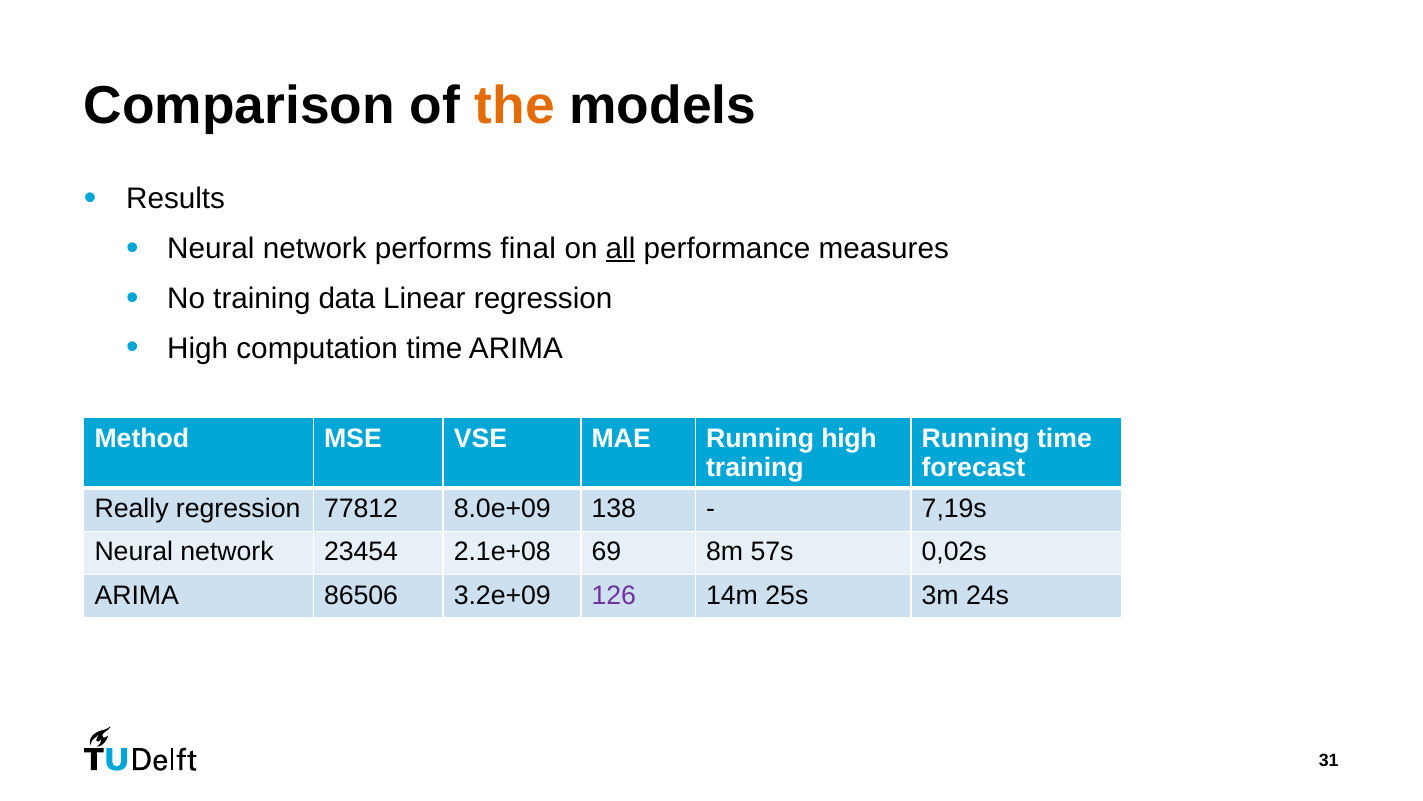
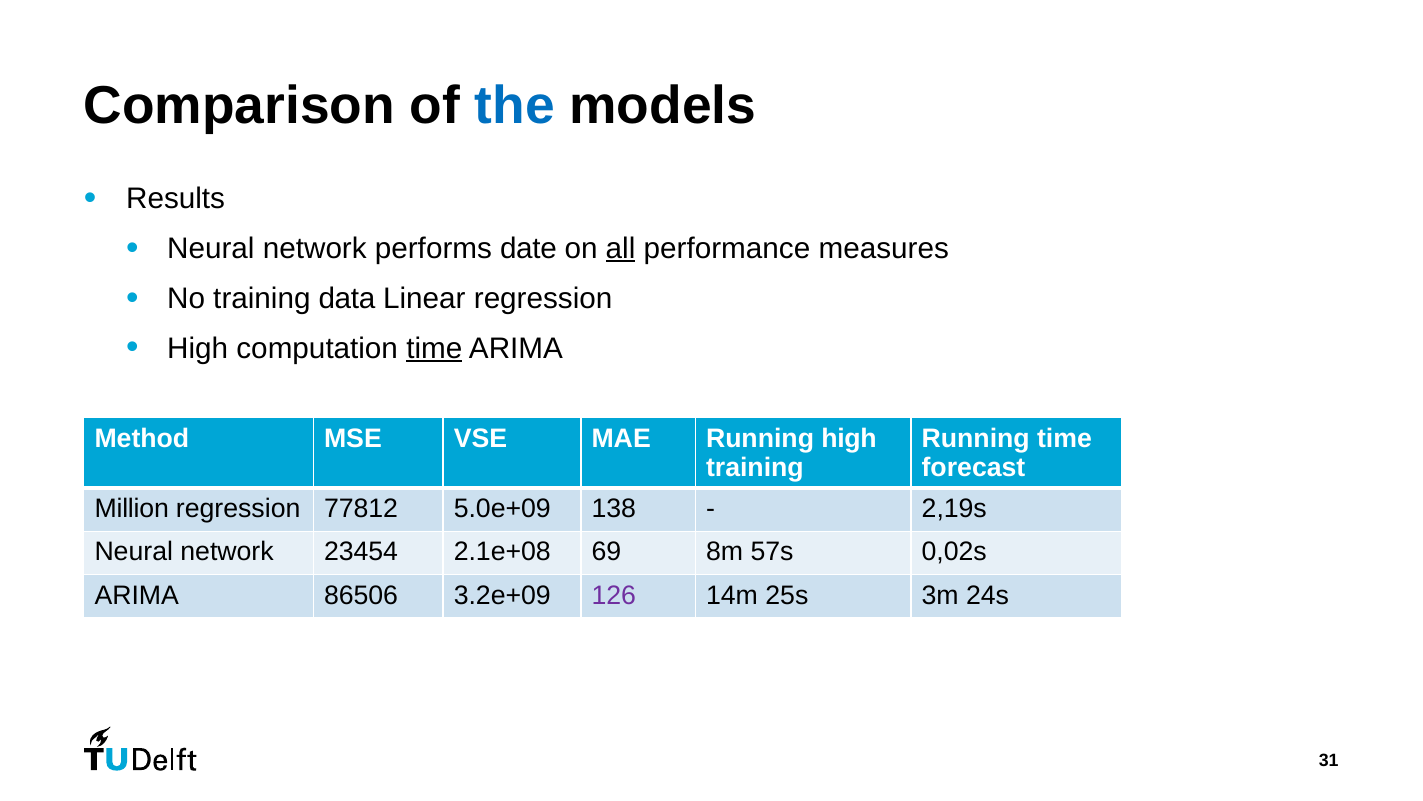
the colour: orange -> blue (515, 106)
final: final -> date (528, 248)
time underline: none -> present (434, 348)
Really: Really -> Million (132, 508)
8.0e+09: 8.0e+09 -> 5.0e+09 (502, 508)
7,19s: 7,19s -> 2,19s (954, 508)
